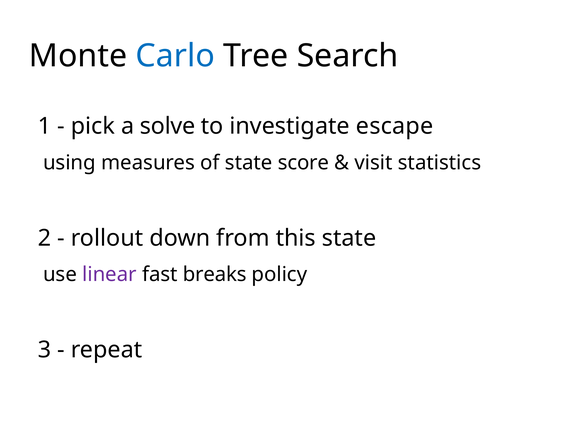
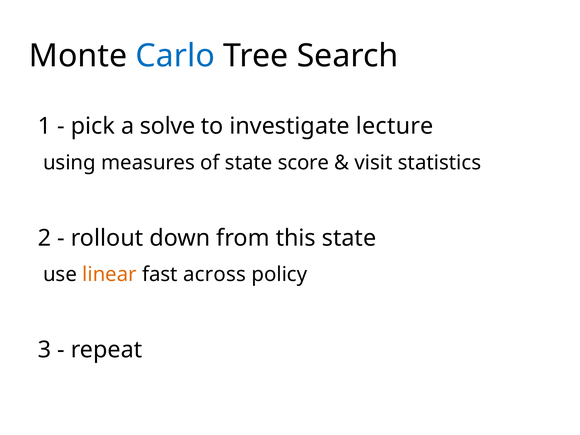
escape: escape -> lecture (395, 126)
linear colour: purple -> orange (109, 274)
breaks: breaks -> across (215, 274)
